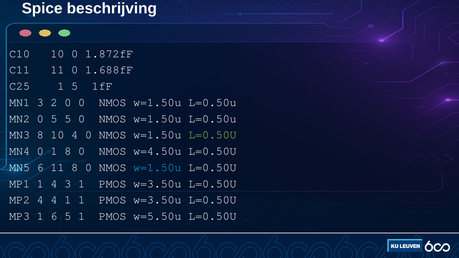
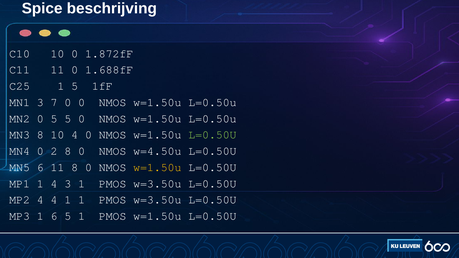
2: 2 -> 7 (54, 102)
0 1: 1 -> 2 (54, 151)
w=1.50u colour: light blue -> yellow (157, 167)
PMOS w=5.50u: w=5.50u -> w=1.50u (157, 216)
